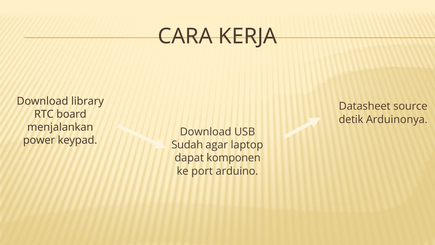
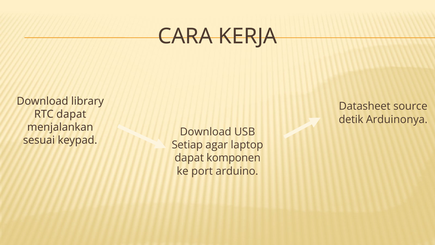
RTC board: board -> dapat (71, 114)
power: power -> sesuai (39, 140)
Sudah: Sudah -> Setiap (187, 145)
